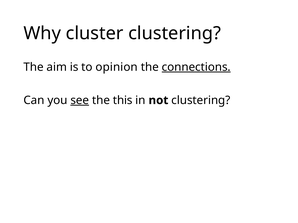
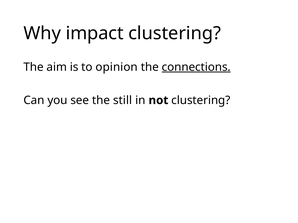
cluster: cluster -> impact (95, 33)
see underline: present -> none (80, 100)
this: this -> still (123, 100)
